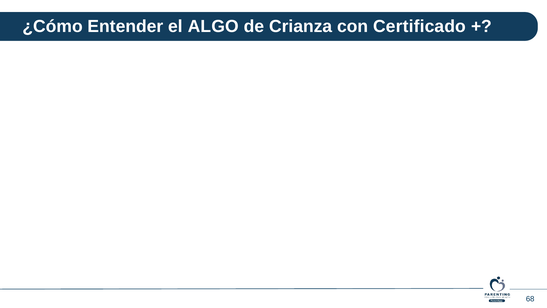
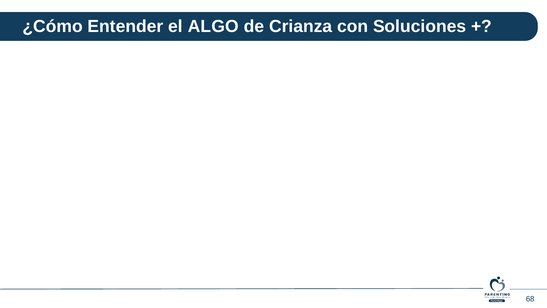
Certificado: Certificado -> Soluciones (420, 26)
